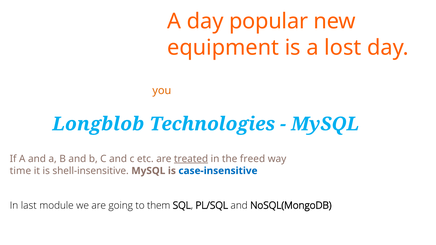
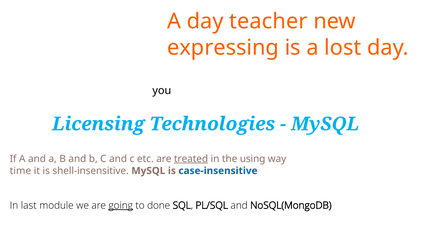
popular: popular -> teacher (268, 21)
equipment: equipment -> expressing (223, 48)
you colour: orange -> black (162, 91)
Longblob: Longblob -> Licensing (98, 124)
freed: freed -> using (253, 159)
going underline: none -> present (121, 206)
them: them -> done (159, 206)
